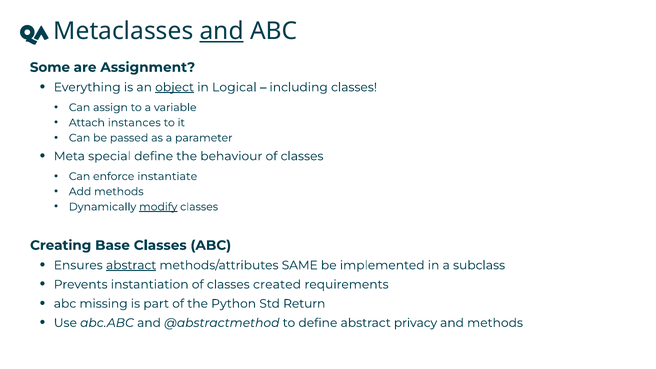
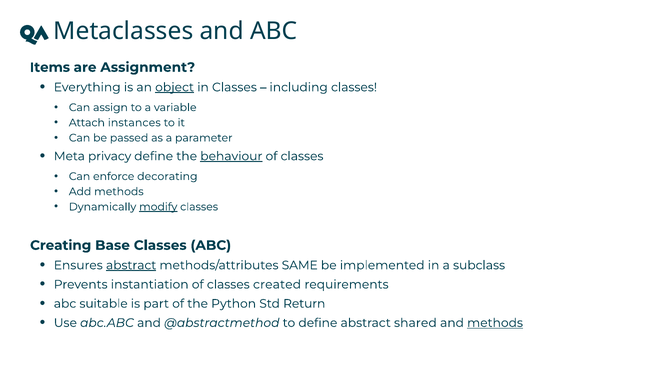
and underline: present -> none (222, 31)
Some: Some -> Items (50, 67)
in Logical: Logical -> Classes (234, 87)
special: special -> privacy (110, 156)
behaviour underline: none -> present (231, 156)
instantiate: instantiate -> decorating (167, 176)
missing: missing -> suitable (104, 304)
privacy: privacy -> shared (415, 323)
methods underline: none -> present (495, 323)
